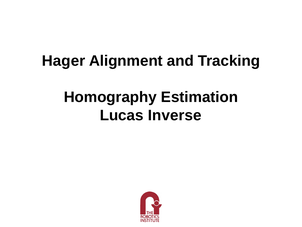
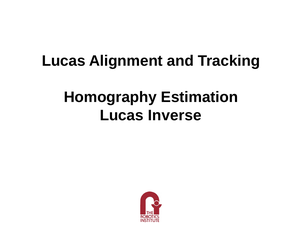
Hager: Hager -> Lucas (64, 61)
